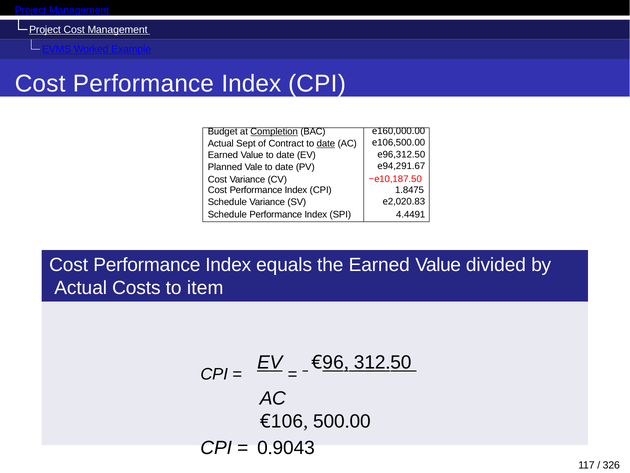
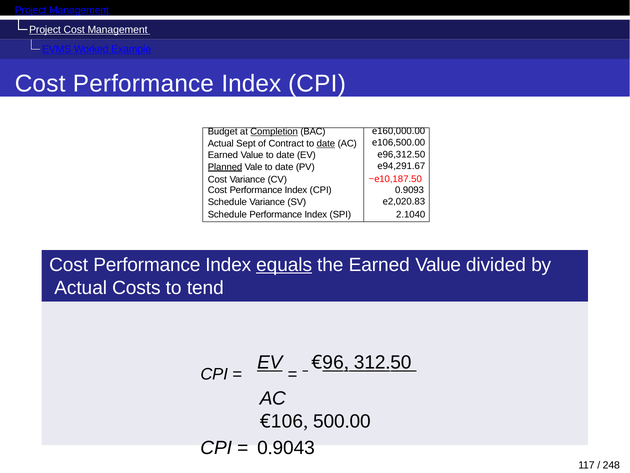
Planned underline: none -> present (225, 167)
1.8475: 1.8475 -> 0.9093 (410, 190)
4.4491: 4.4491 -> 2.1040 (411, 215)
equals underline: none -> present (284, 265)
item: item -> tend (205, 288)
326: 326 -> 248 (611, 465)
